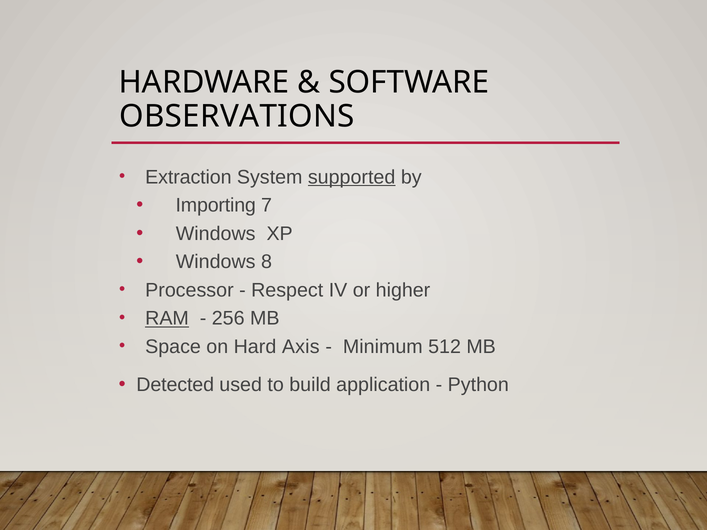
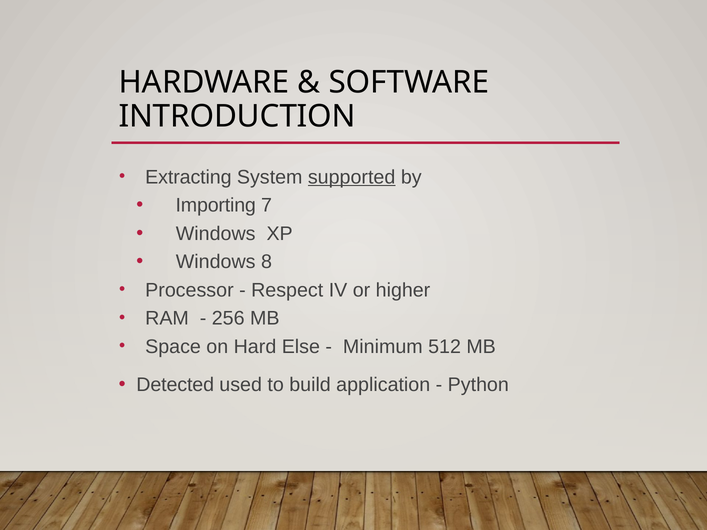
OBSERVATIONS: OBSERVATIONS -> INTRODUCTION (237, 116)
Extraction: Extraction -> Extracting (188, 177)
RAM underline: present -> none (167, 319)
Axis: Axis -> Else (301, 347)
